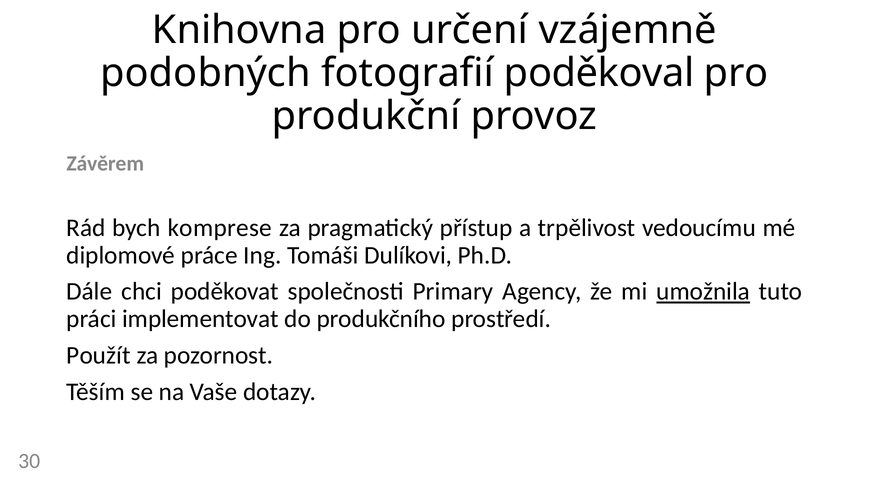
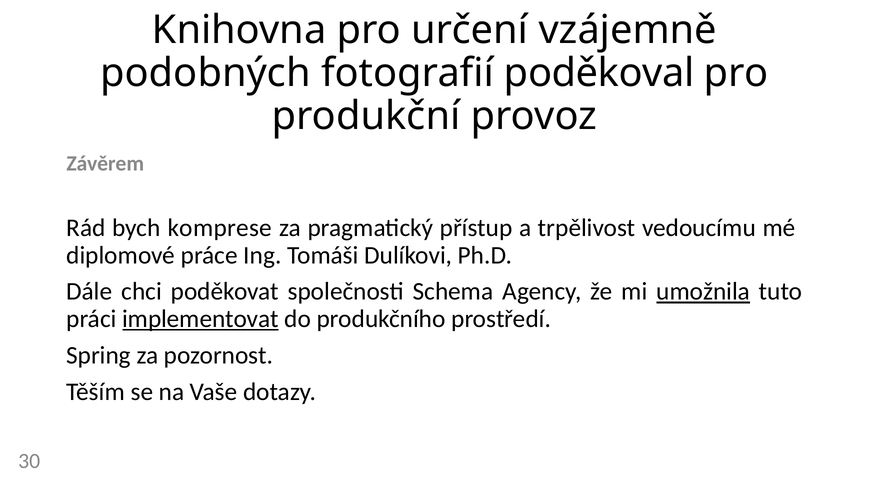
Primary: Primary -> Schema (453, 291)
implementovat underline: none -> present (201, 319)
Použít: Použít -> Spring (99, 355)
